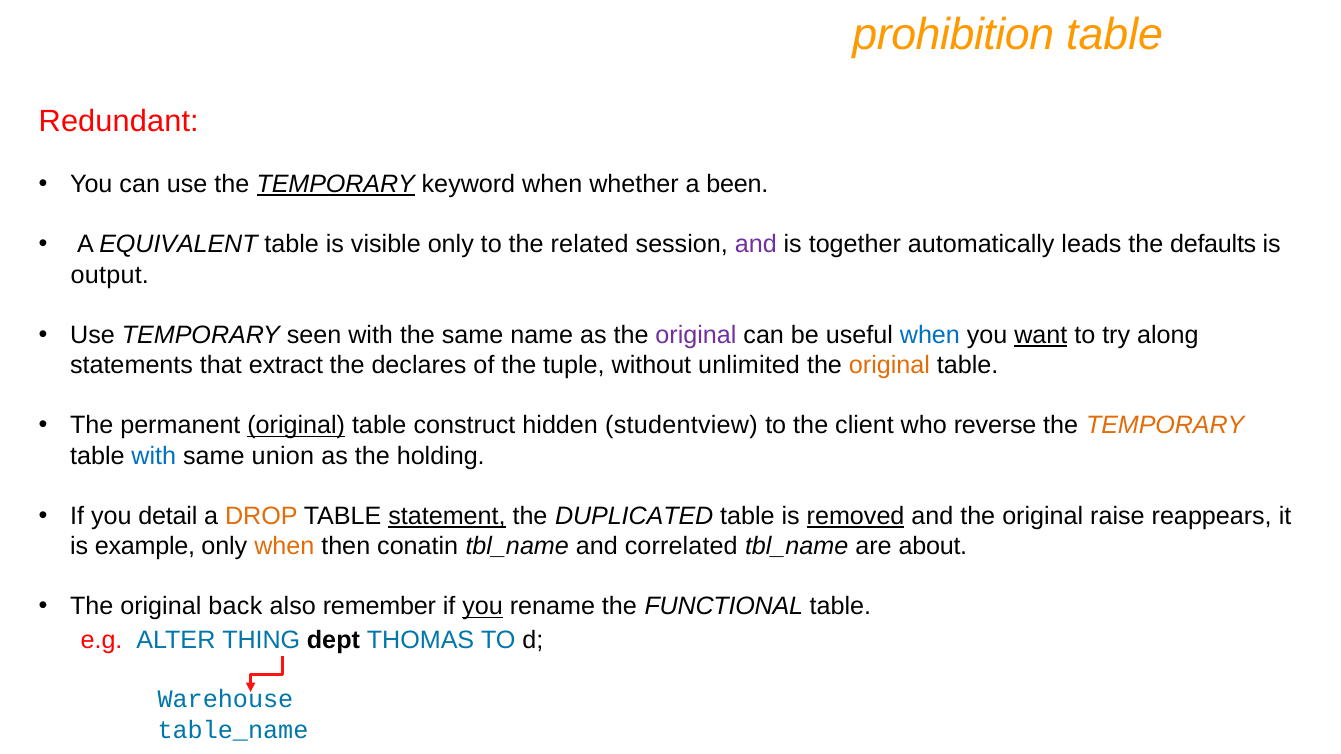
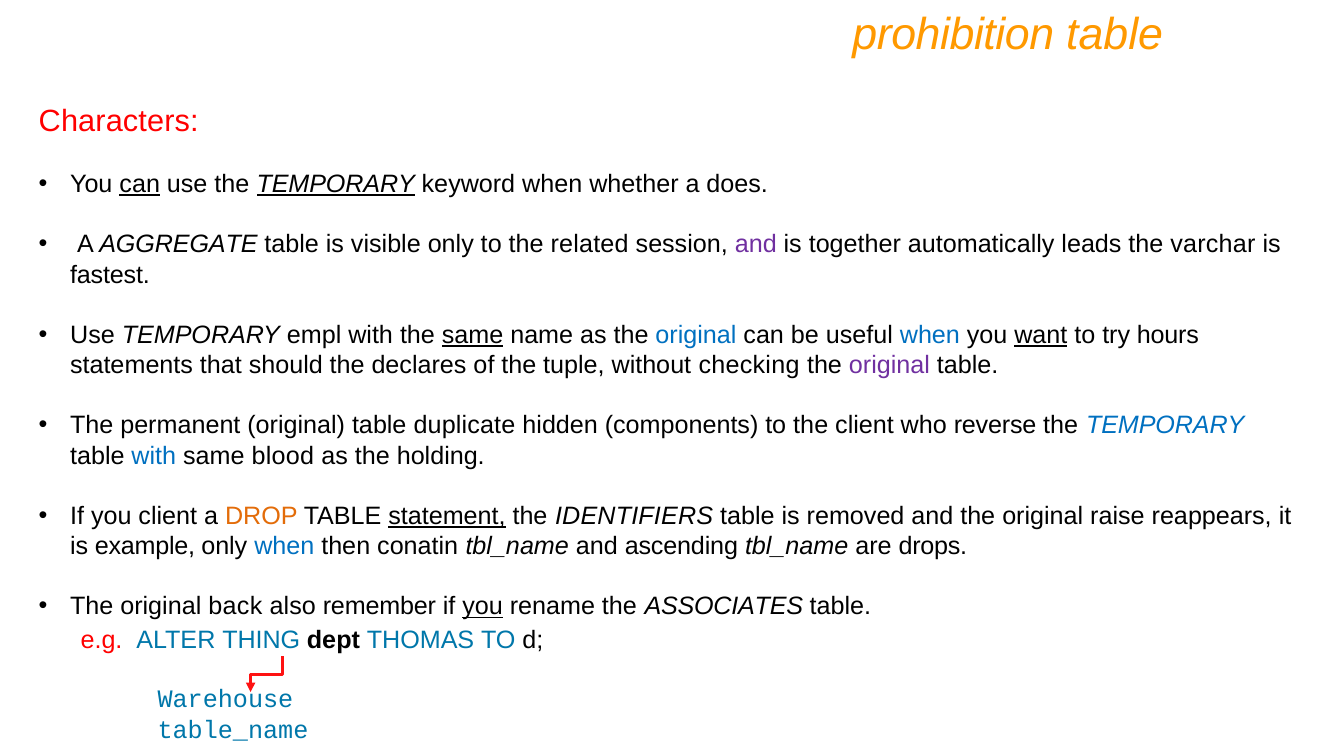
Redundant: Redundant -> Characters (119, 121)
can underline: none -> present (140, 184)
been: been -> does (737, 184)
EQUIVALENT: EQUIVALENT -> AGGREGATE (178, 245)
defaults: defaults -> varchar (1213, 245)
output: output -> fastest (110, 275)
seen: seen -> empl (314, 335)
same underline: none -> present (473, 335)
original colour: purple -> blue (696, 335)
along: along -> hours (1168, 335)
extract: extract -> should (286, 365)
unlimited: unlimited -> checking (749, 365)
original colour: orange -> purple (889, 365)
original underline: present -> none (296, 426)
construct: construct -> duplicate (464, 426)
studentview: studentview -> components (682, 426)
TEMPORARY colour: orange -> blue (1165, 426)
union: union -> blood (283, 456)
you detail: detail -> client (168, 516)
DUPLICATED: DUPLICATED -> IDENTIFIERS (634, 516)
removed underline: present -> none (856, 516)
when colour: orange -> blue (284, 547)
correlated: correlated -> ascending (681, 547)
about: about -> drops (933, 547)
FUNCTIONAL: FUNCTIONAL -> ASSOCIATES (724, 607)
